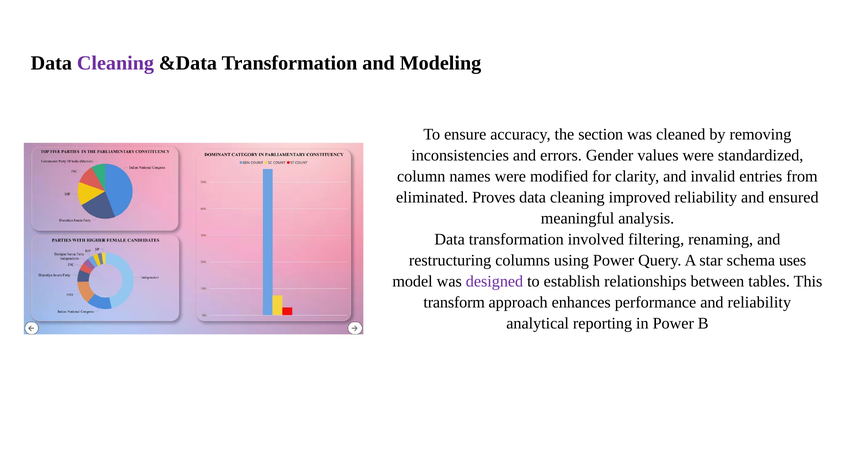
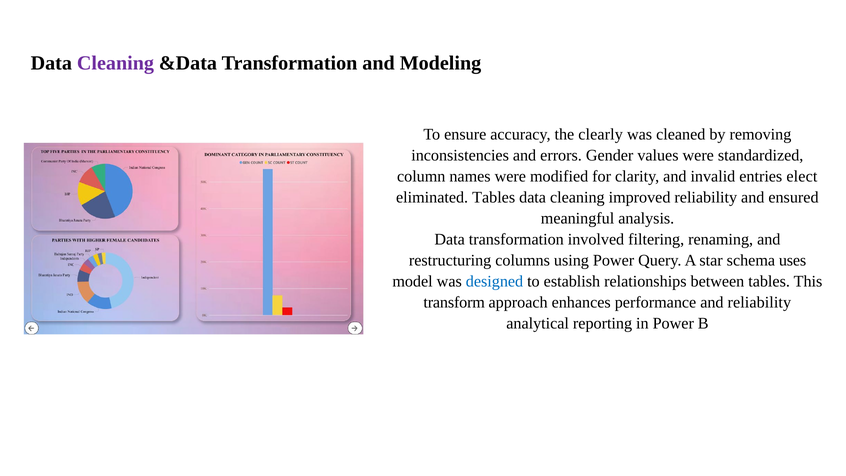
section: section -> clearly (601, 134)
from: from -> elect (802, 176)
eliminated Proves: Proves -> Tables (494, 197)
designed colour: purple -> blue (495, 282)
